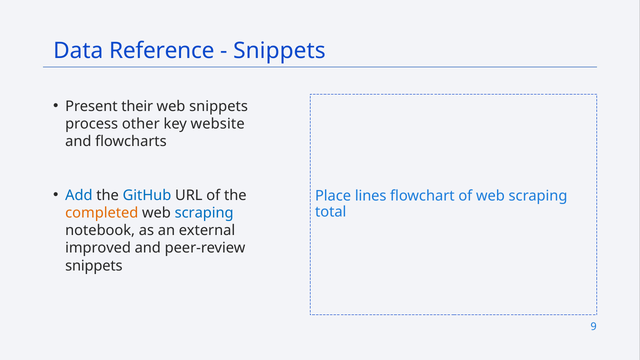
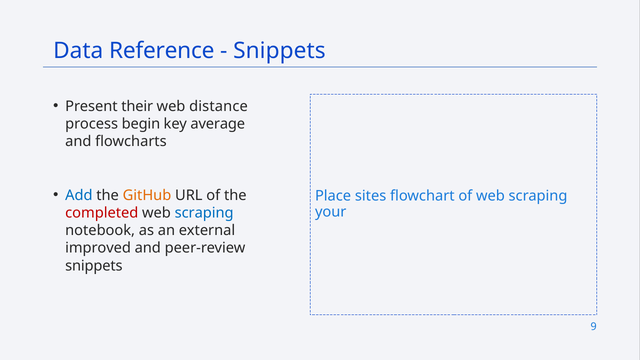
web snippets: snippets -> distance (219, 106)
other: other -> begin (141, 124)
website: website -> average (218, 124)
GitHub colour: blue -> orange (147, 195)
lines: lines -> sites (371, 196)
total: total -> your (331, 212)
completed colour: orange -> red (102, 213)
